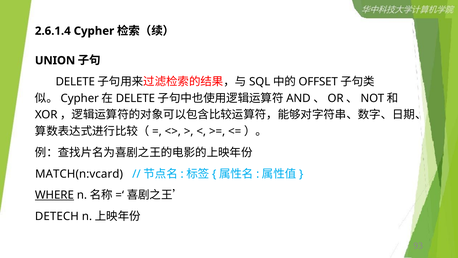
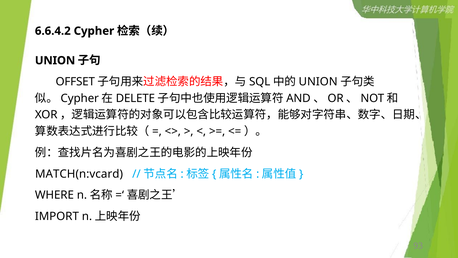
2.6.1.4: 2.6.1.4 -> 6.6.4.2 (53, 31)
DELETE: DELETE -> OFFSET (75, 82)
OFFSET: OFFSET -> UNION (318, 82)
WHERE underline: present -> none (54, 195)
DETECH: DETECH -> IMPORT (57, 216)
